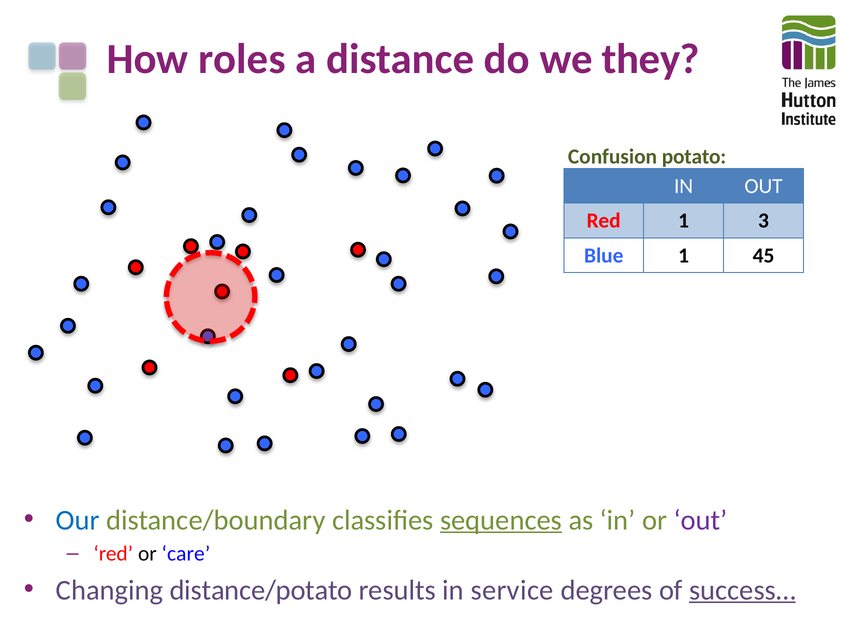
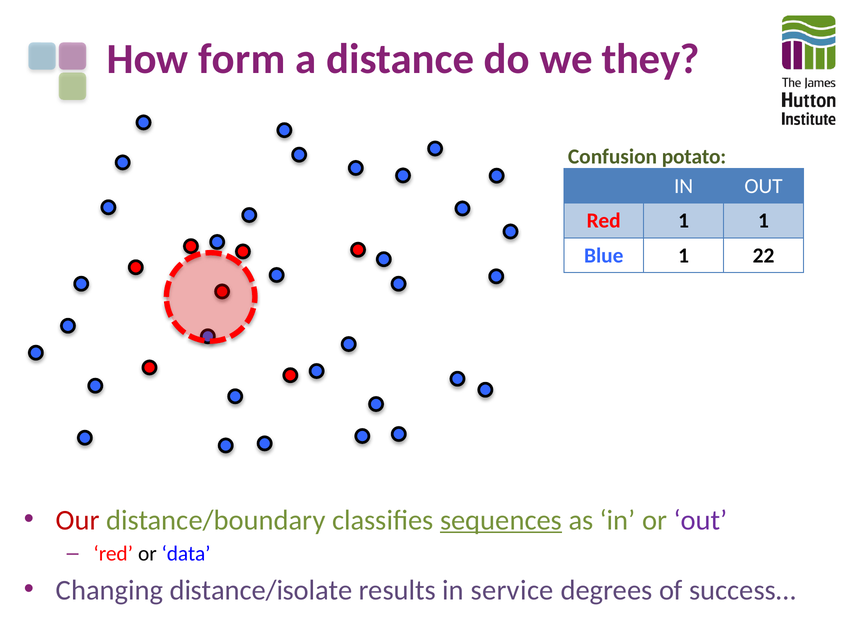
roles: roles -> form (242, 59)
1 3: 3 -> 1 (764, 221)
45: 45 -> 22 (764, 255)
Our colour: blue -> red (78, 520)
care: care -> data (186, 554)
distance/potato: distance/potato -> distance/isolate (261, 590)
success… underline: present -> none (742, 590)
